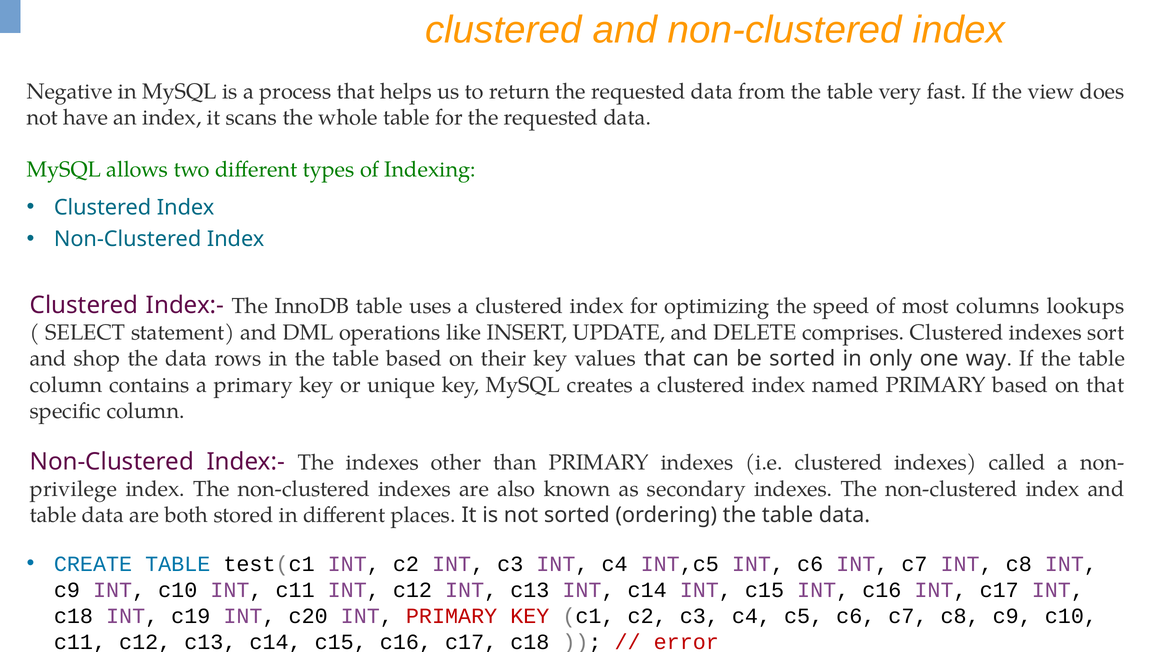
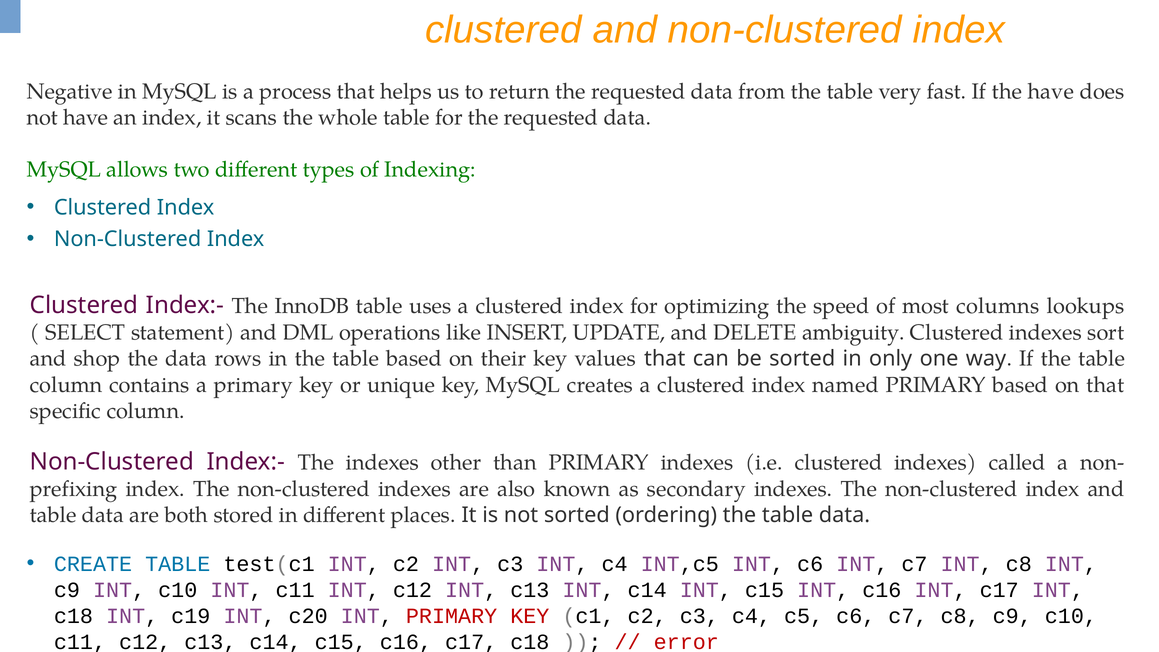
the view: view -> have (1051, 92)
comprises: comprises -> ambiguity (853, 333)
privilege: privilege -> prefixing (74, 489)
